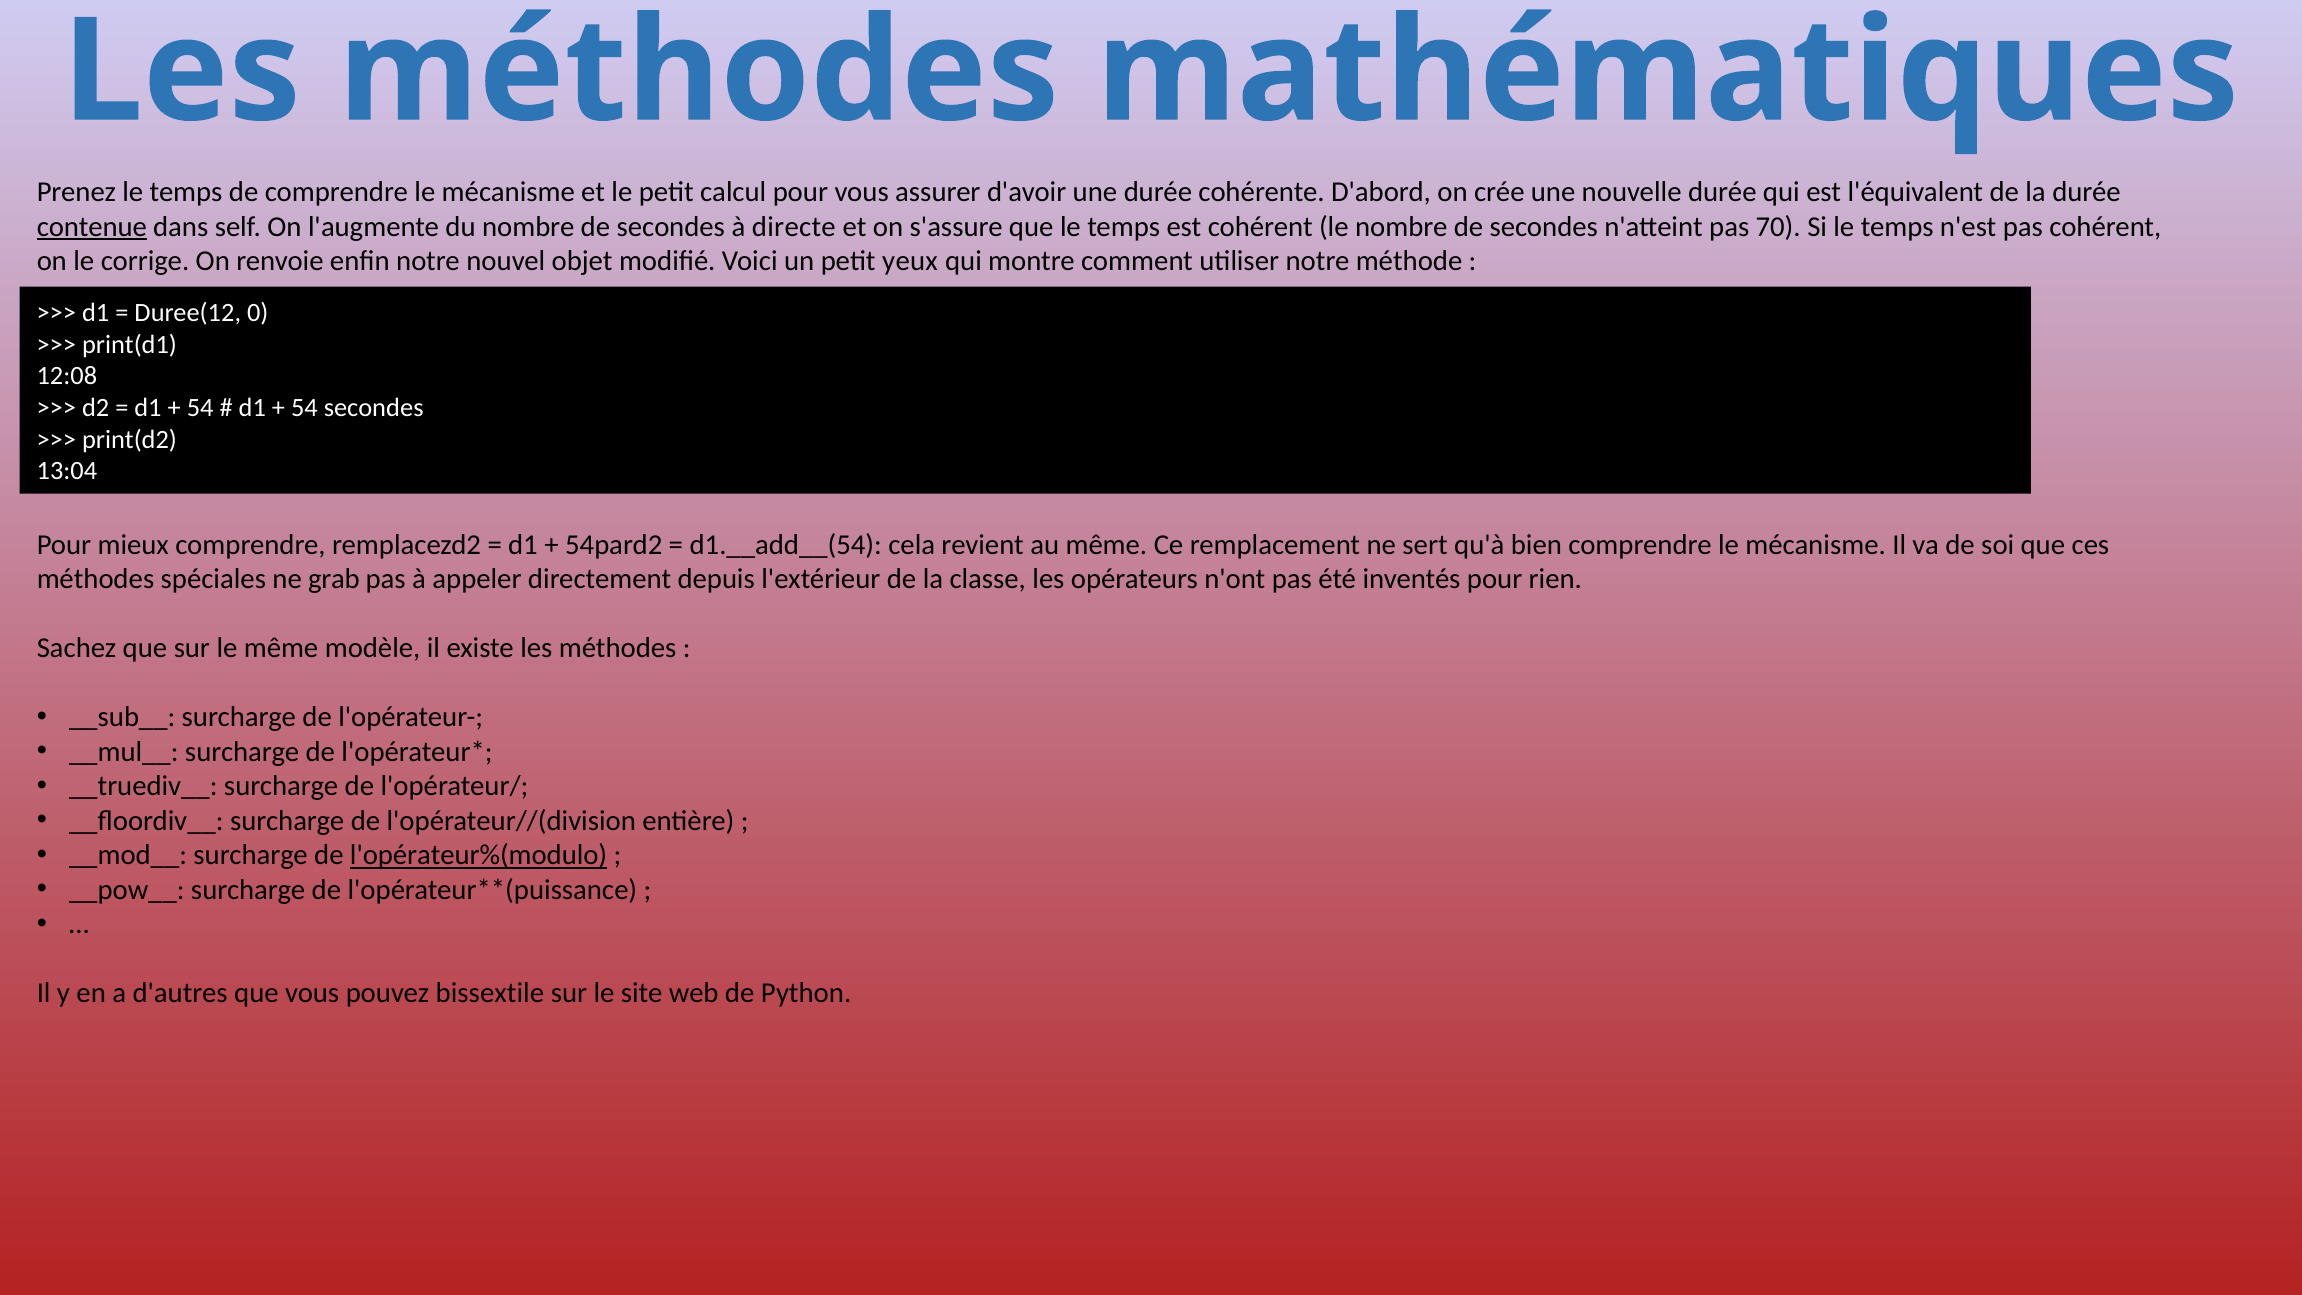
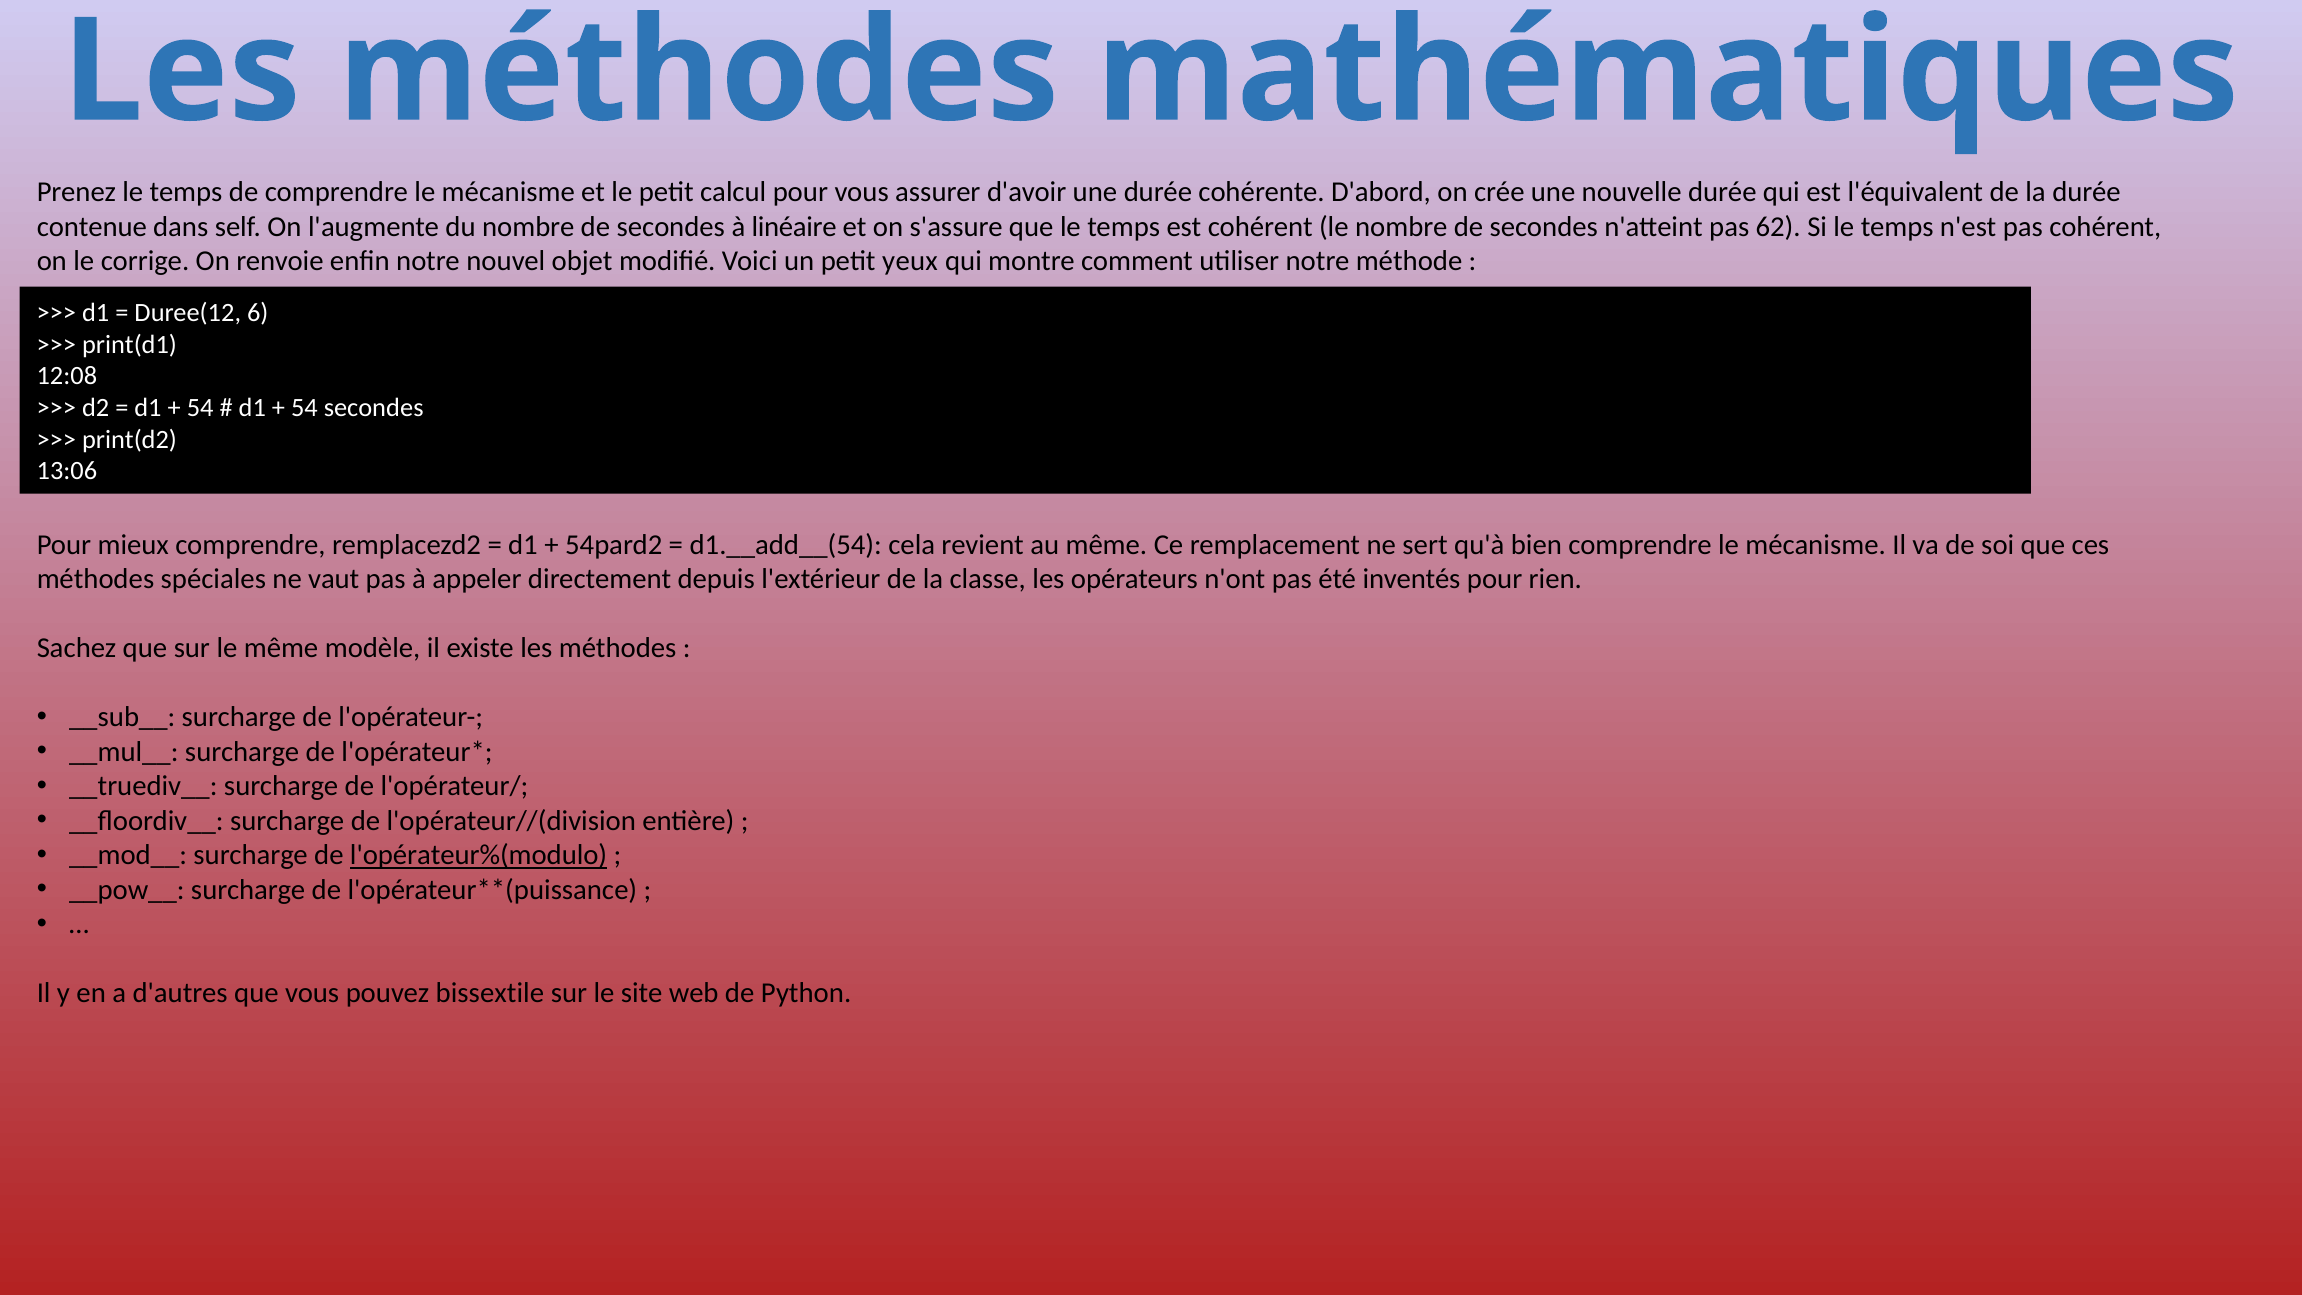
contenue underline: present -> none (92, 227)
directe: directe -> linéaire (794, 227)
70: 70 -> 62 (1778, 227)
0: 0 -> 6 (258, 313)
13:04: 13:04 -> 13:06 (67, 471)
grab: grab -> vaut (334, 579)
